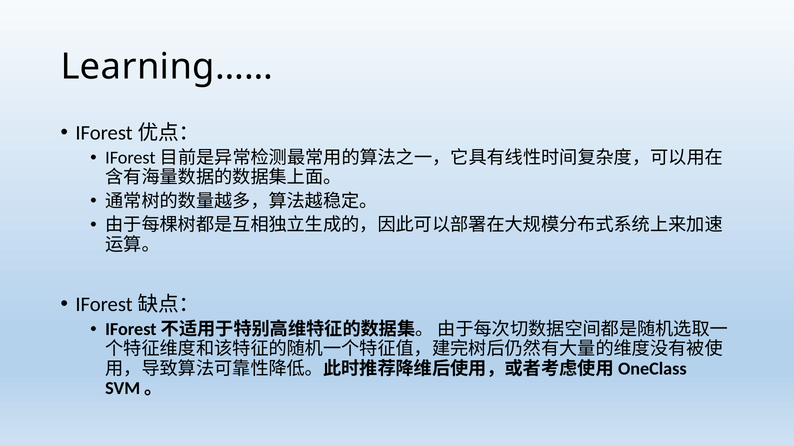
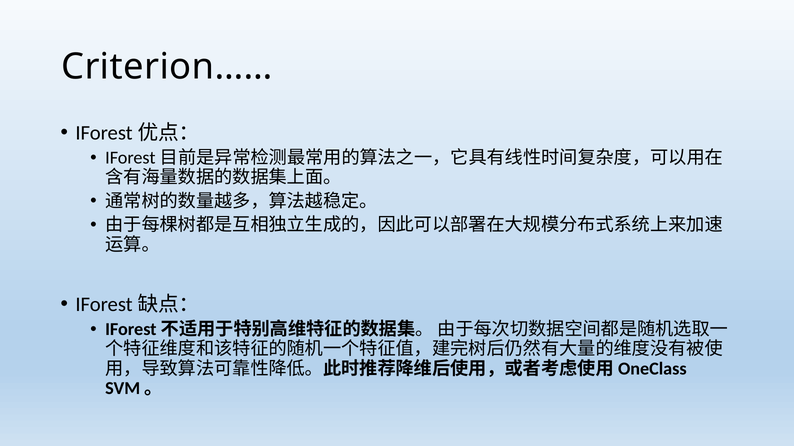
Learning……: Learning…… -> Criterion…… (167, 67)
